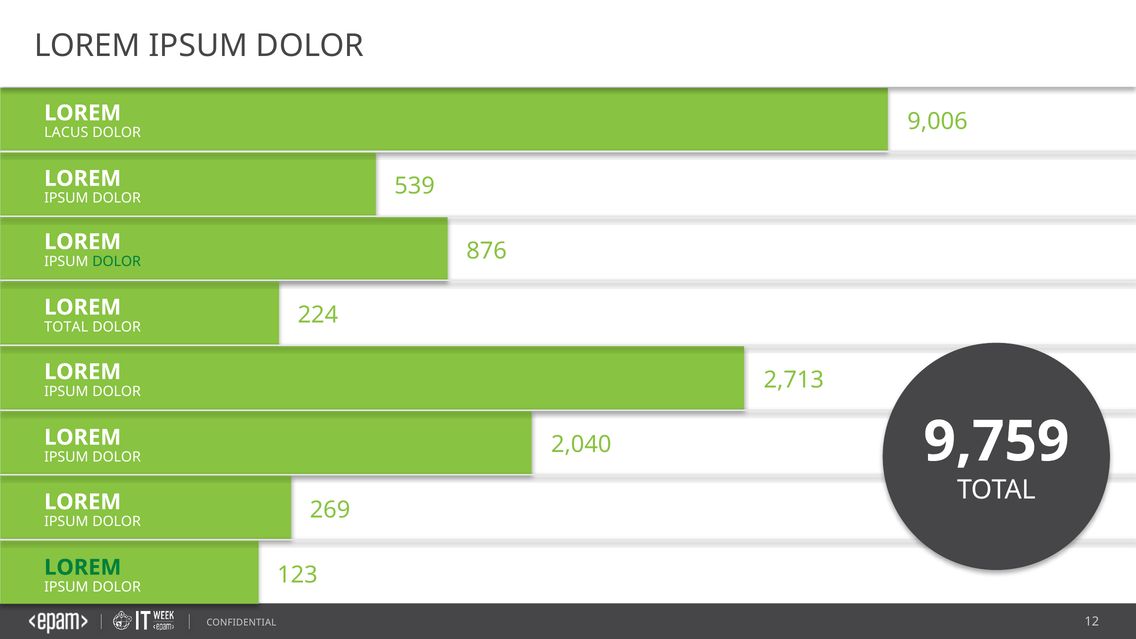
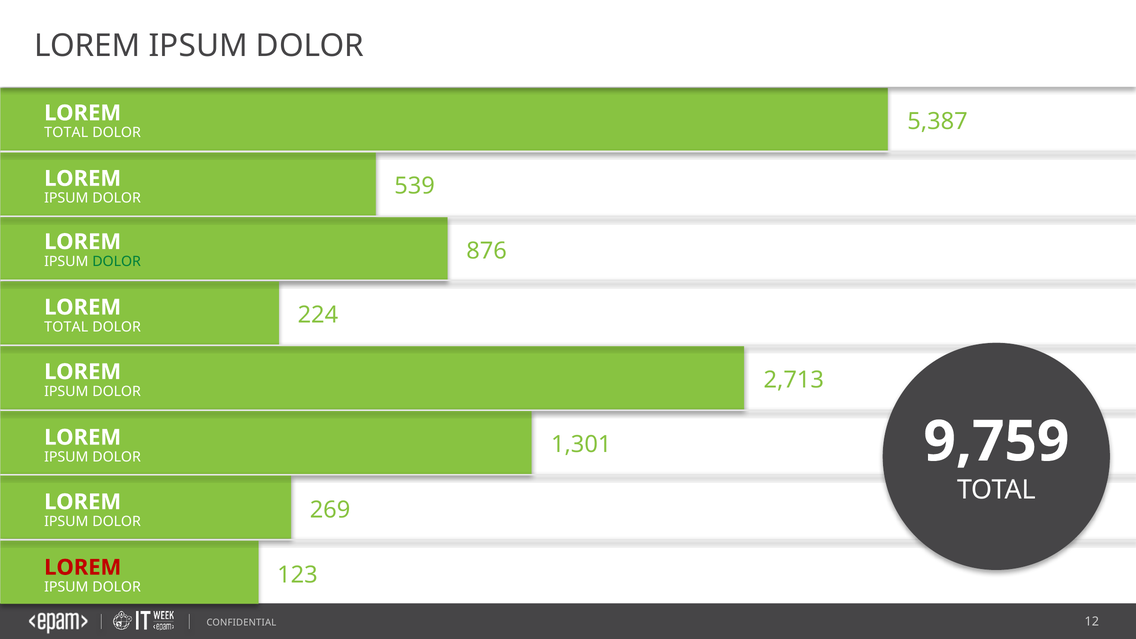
9,006: 9,006 -> 5,387 (938, 121)
LACUS: LACUS -> TOTAL (66, 133)
2,040: 2,040 -> 1,301 (581, 444)
LOREM colour: green -> red (83, 567)
